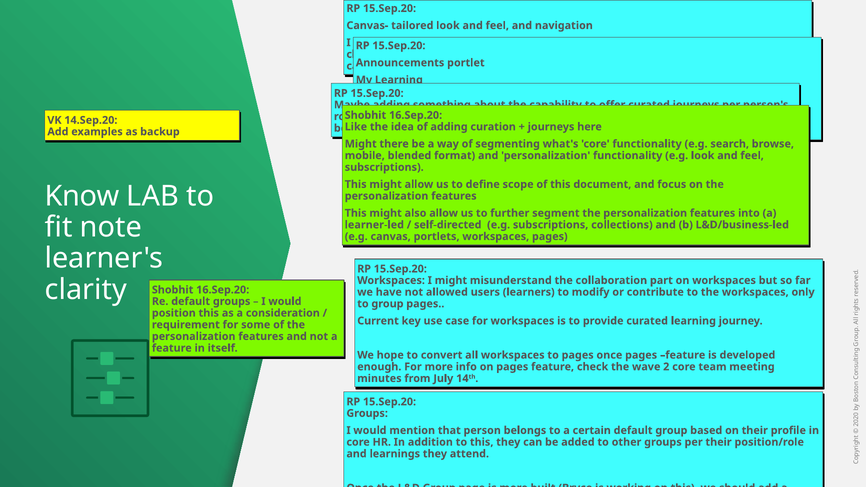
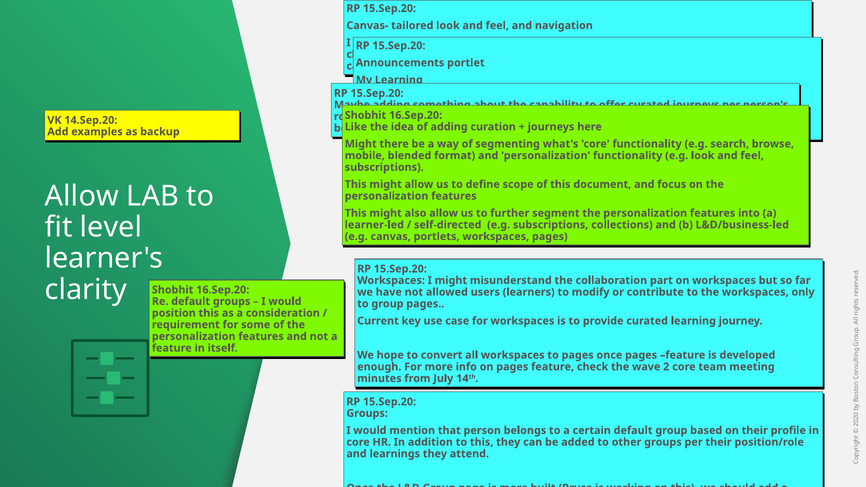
Know: Know -> Allow (82, 196)
note: note -> level (111, 227)
